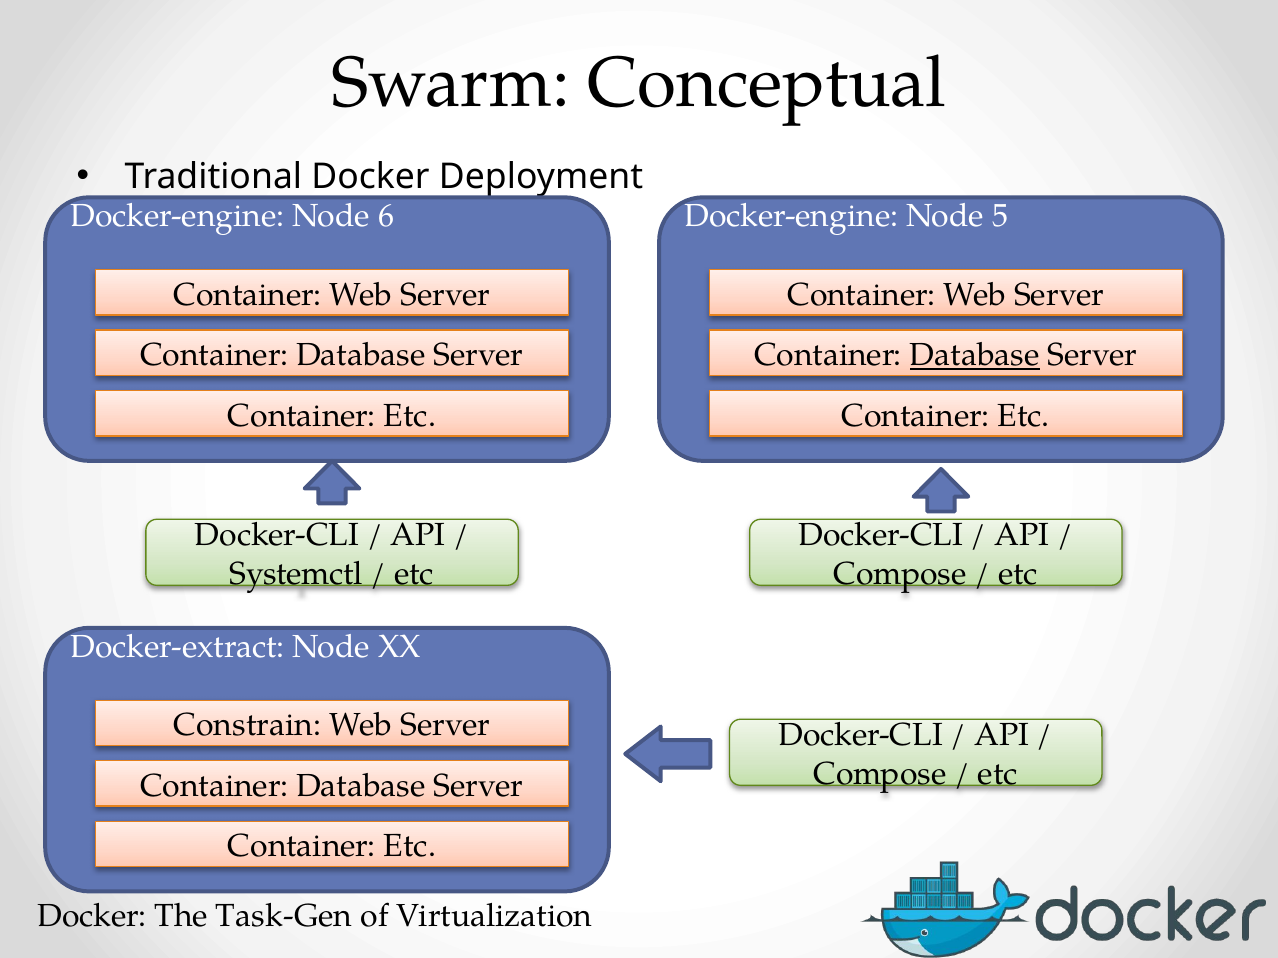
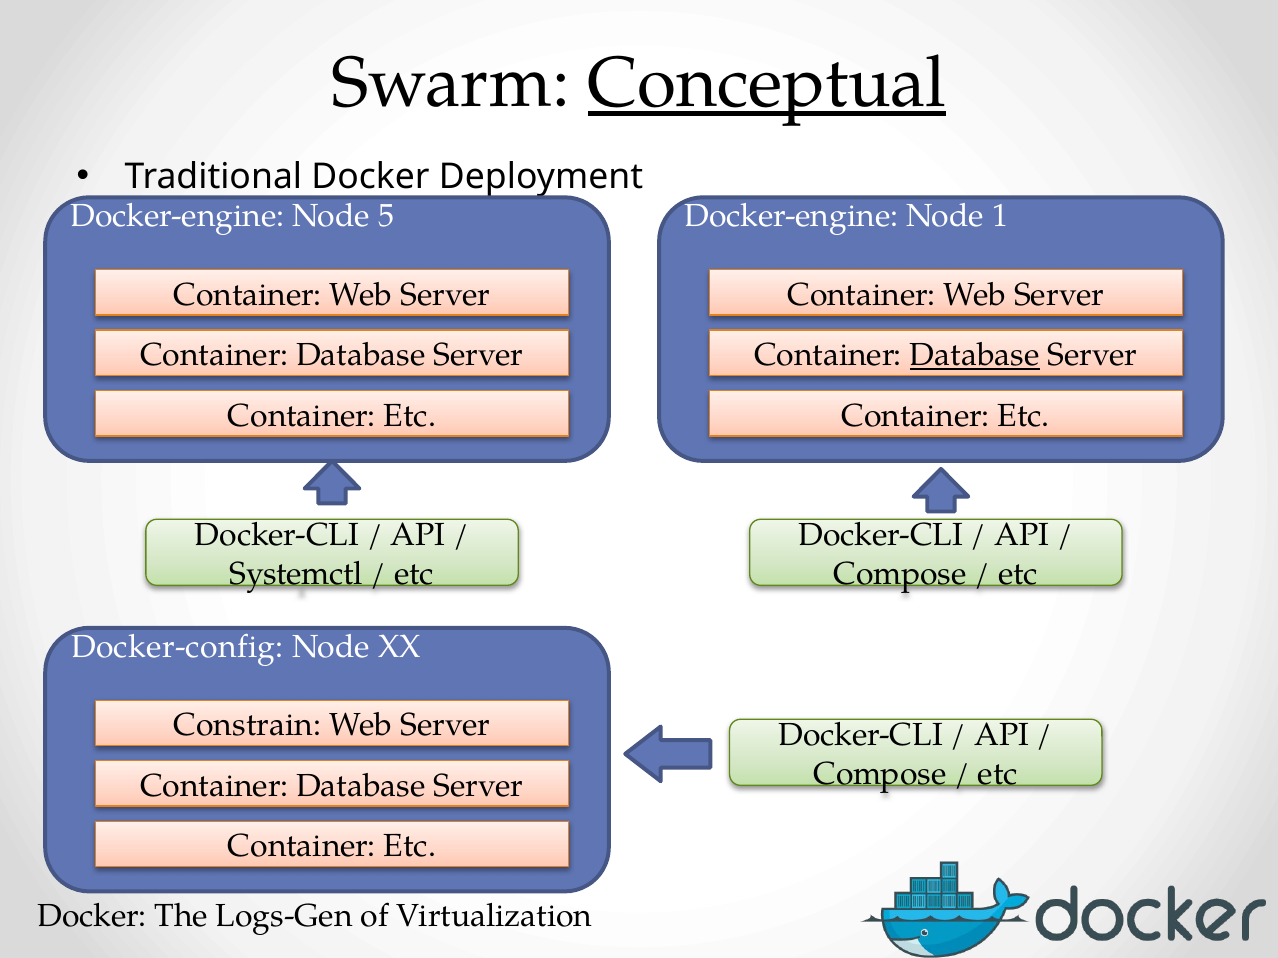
Conceptual underline: none -> present (767, 83)
6: 6 -> 5 (386, 216)
5: 5 -> 1 (1000, 216)
Docker-extract: Docker-extract -> Docker-config (177, 647)
Task-Gen: Task-Gen -> Logs-Gen (284, 916)
